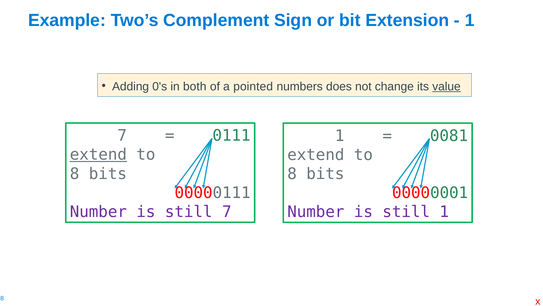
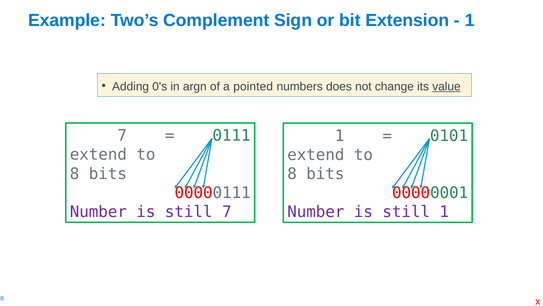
both: both -> argn (195, 86)
0081: 0081 -> 0101 (449, 136)
extend underline: present -> none (98, 154)
